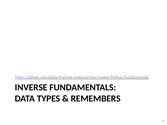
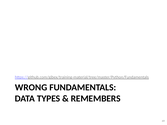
INVERSE: INVERSE -> WRONG (31, 88)
